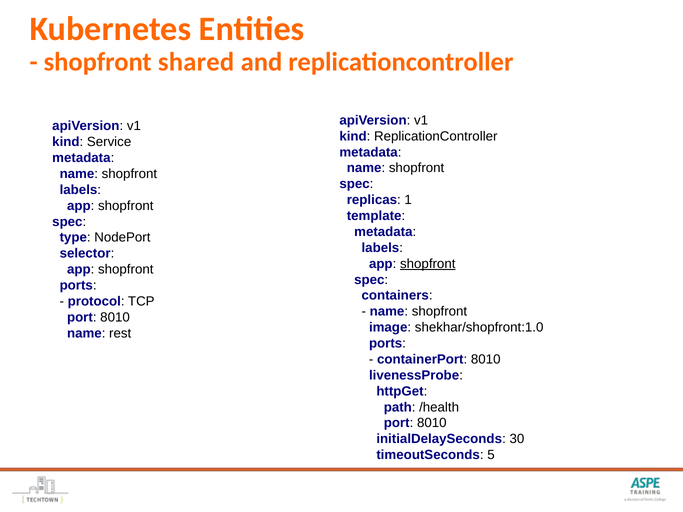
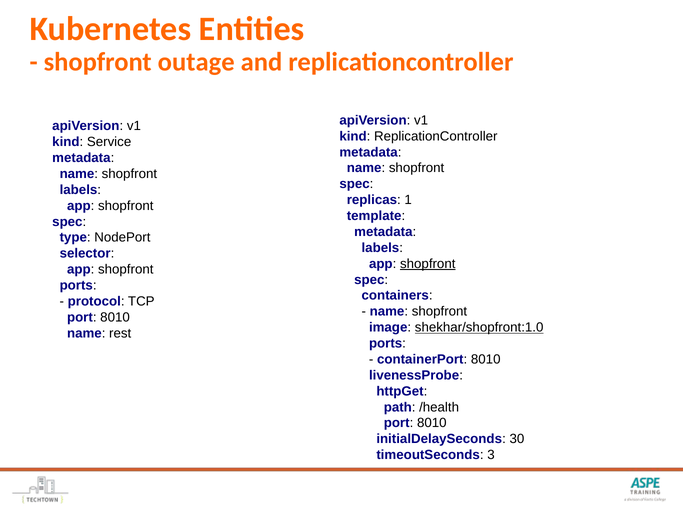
shared: shared -> outage (196, 62)
shekhar/shopfront:1.0 underline: none -> present (479, 328)
5: 5 -> 3 (491, 455)
